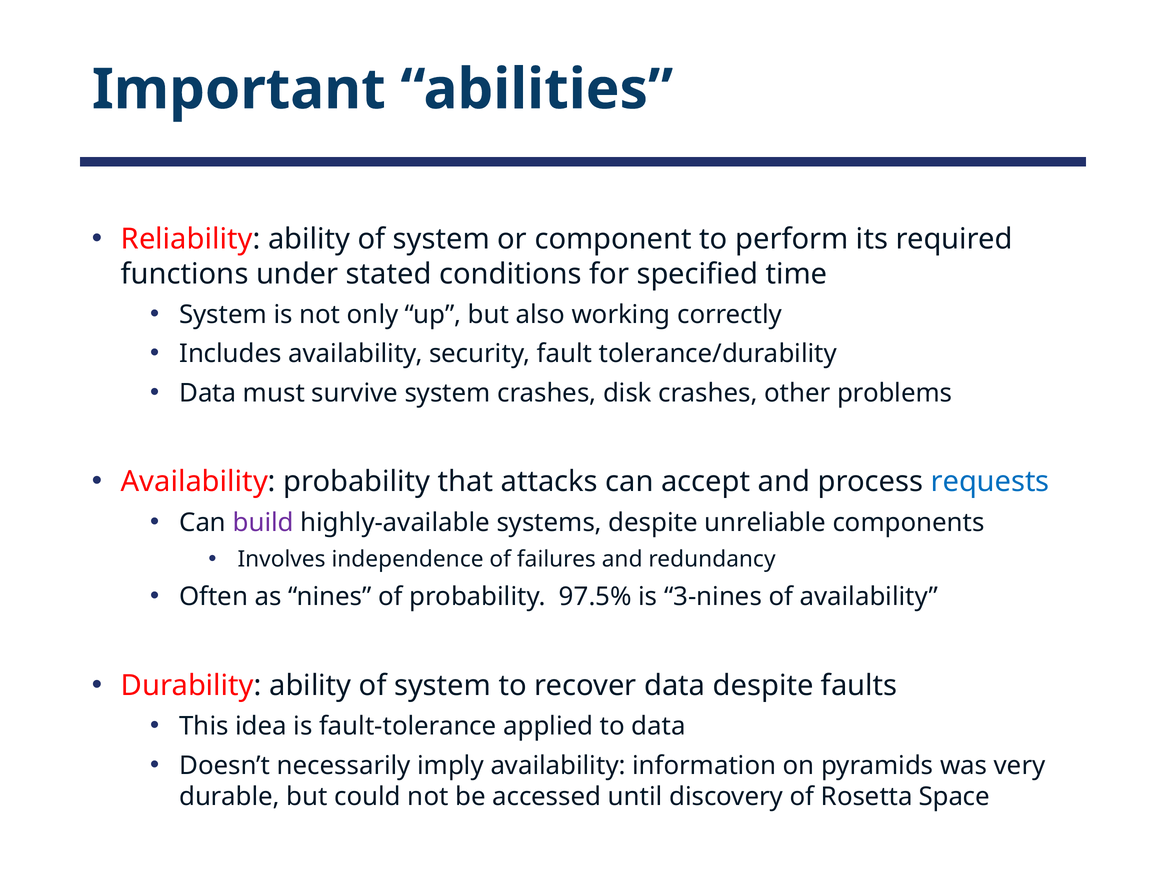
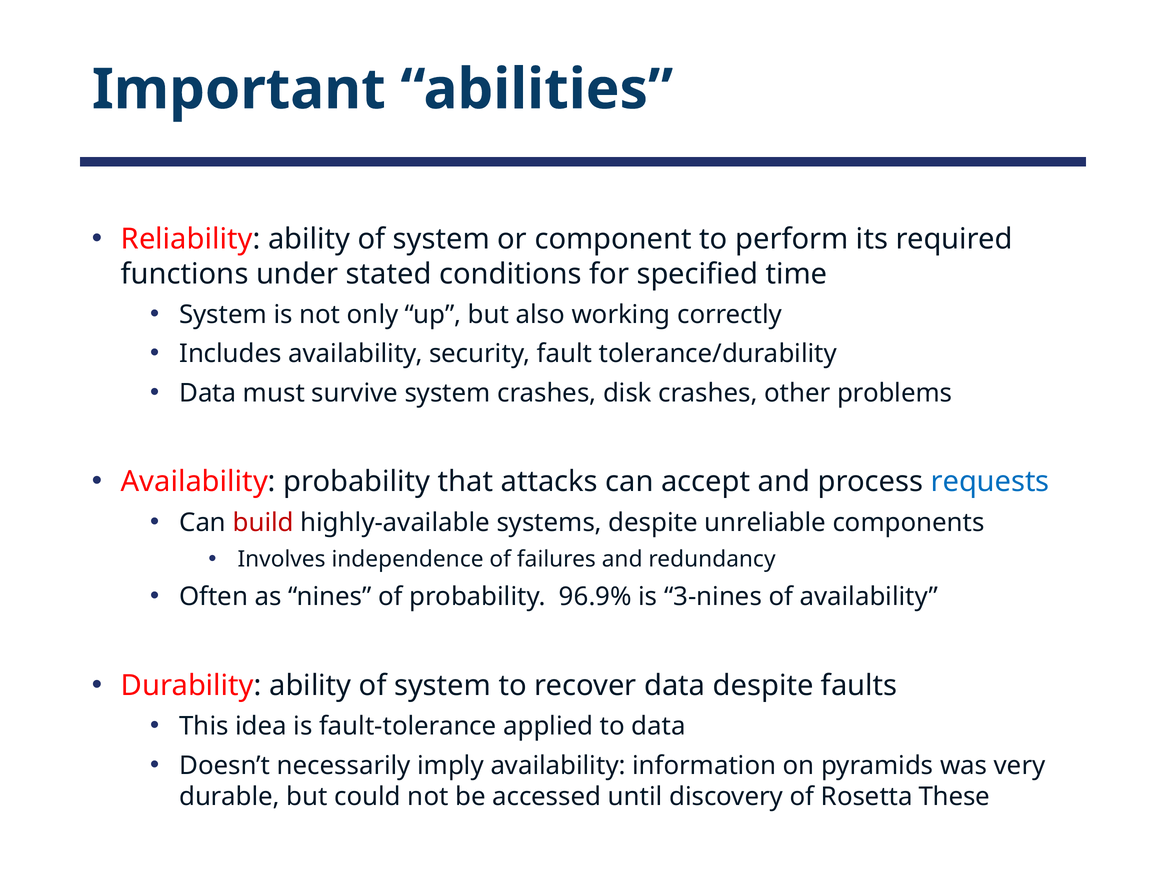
build colour: purple -> red (263, 523)
97.5%: 97.5% -> 96.9% (595, 597)
Space: Space -> These (954, 797)
